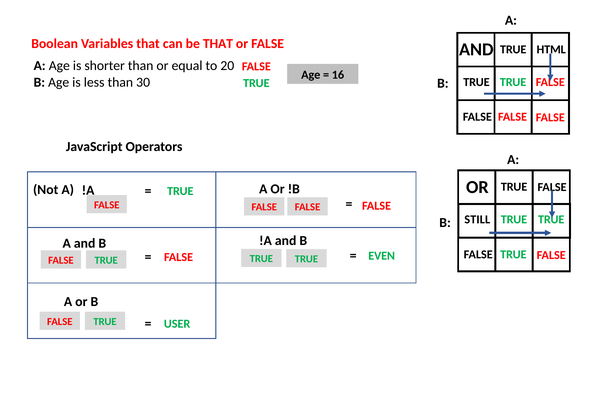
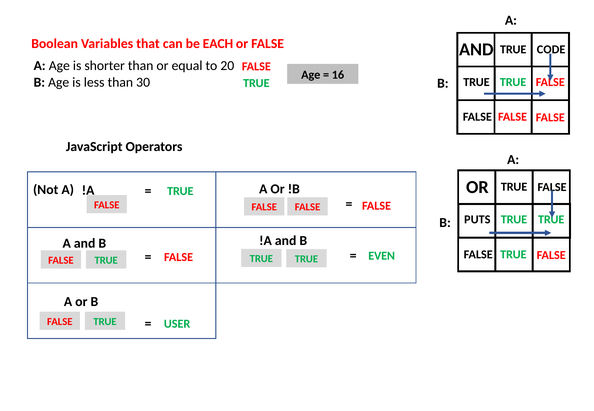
be THAT: THAT -> EACH (218, 44)
HTML: HTML -> CODE (551, 50)
STILL: STILL -> PUTS (477, 220)
